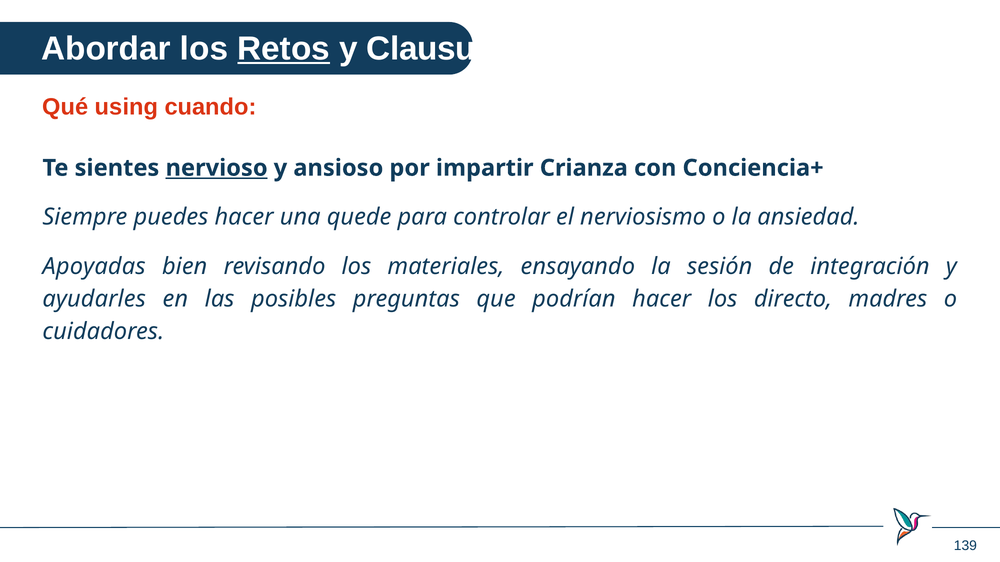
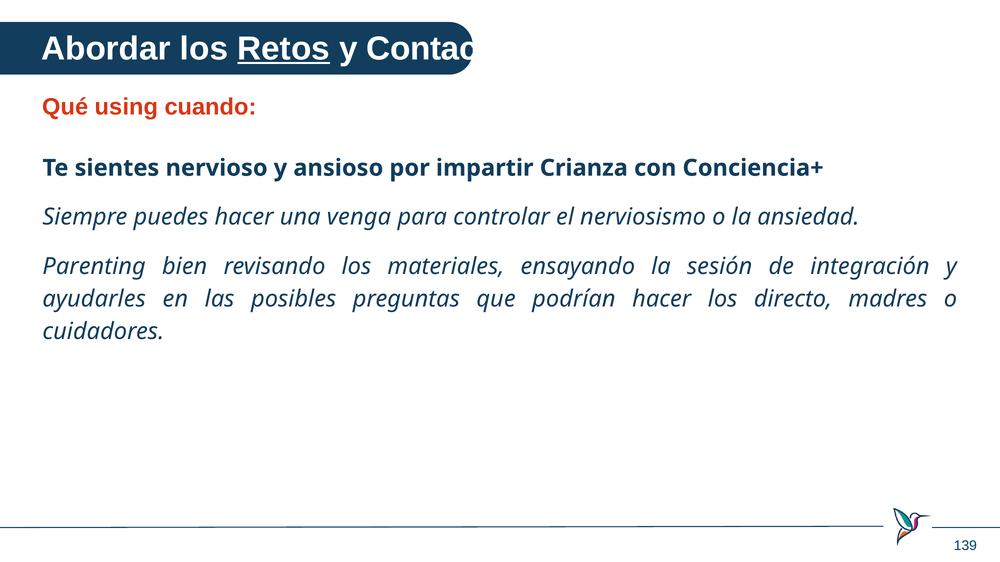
Clausura: Clausura -> Contacts (437, 49)
nervioso underline: present -> none (217, 168)
quede: quede -> venga (359, 217)
Apoyadas: Apoyadas -> Parenting (94, 267)
